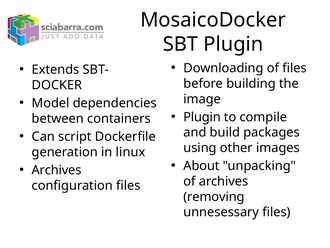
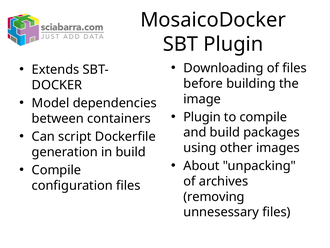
in linux: linux -> build (131, 152)
Archives: Archives -> Compile (56, 170)
